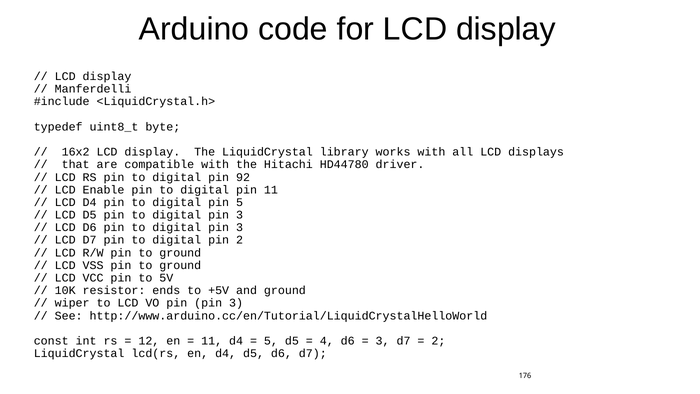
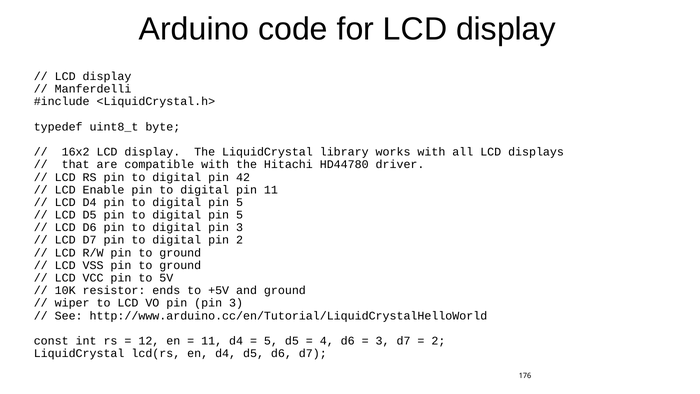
92: 92 -> 42 (243, 177)
3: 3 -> 5 (240, 215)
